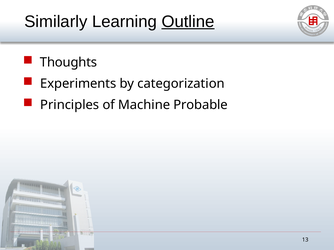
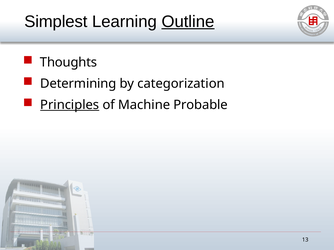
Similarly: Similarly -> Simplest (56, 22)
Experiments: Experiments -> Determining (78, 84)
Principles underline: none -> present (70, 105)
